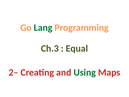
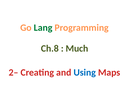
Ch.3: Ch.3 -> Ch.8 (50, 48)
Equal: Equal -> Much (77, 48)
Using colour: green -> blue (85, 72)
